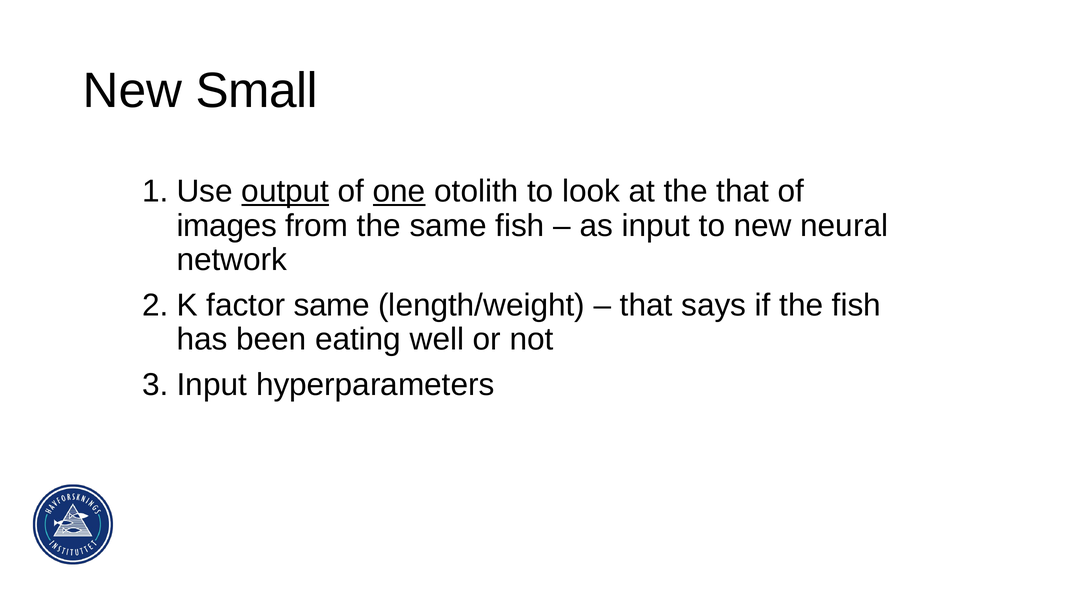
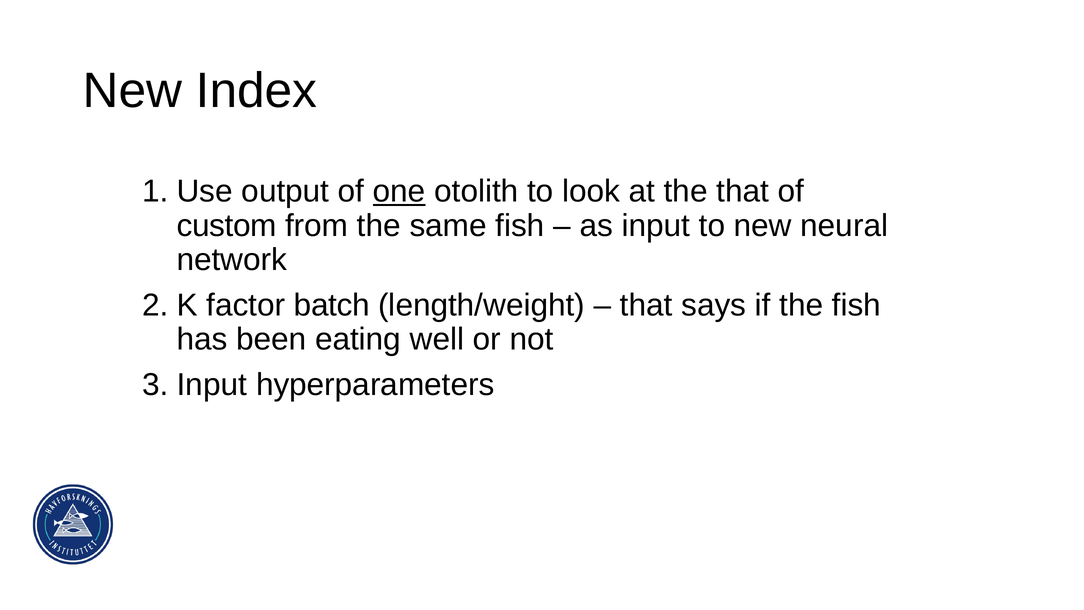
Small: Small -> Index (256, 91)
output underline: present -> none (285, 191)
images: images -> custom (227, 226)
factor same: same -> batch (332, 305)
